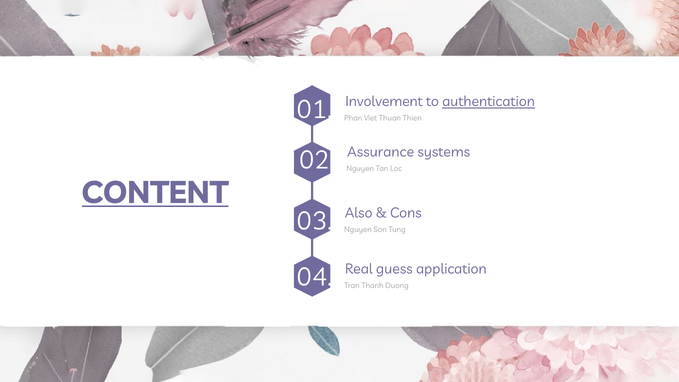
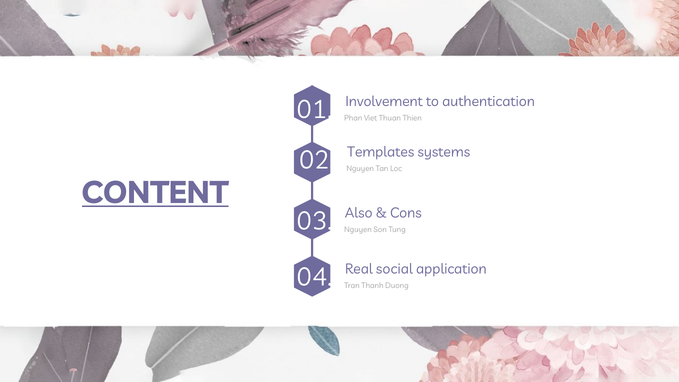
authentication underline: present -> none (489, 102)
Assurance: Assurance -> Templates (381, 152)
guess: guess -> social (394, 269)
